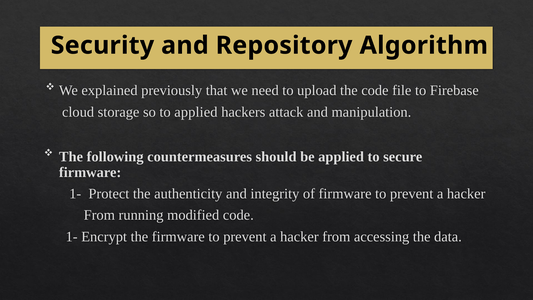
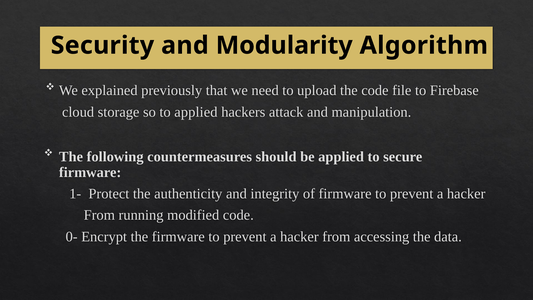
Repository: Repository -> Modularity (284, 45)
1-: 1- -> 0- (72, 237)
